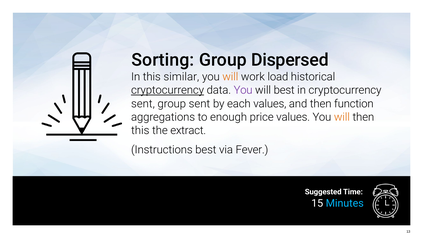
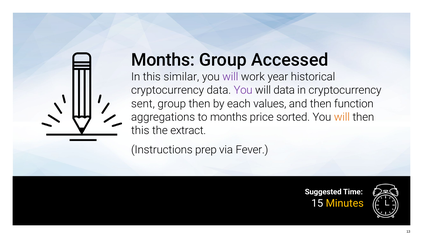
Sorting: Sorting -> Months (163, 60)
Dispersed: Dispersed -> Accessed (290, 60)
will colour: orange -> purple (230, 77)
load: load -> year (278, 77)
cryptocurrency underline: present -> none (168, 90)
will best: best -> data (284, 90)
group sent: sent -> then (199, 104)
to enough: enough -> months (229, 117)
price values: values -> sorted (293, 117)
Instructions best: best -> prep (206, 150)
Minutes colour: light blue -> yellow (345, 203)
